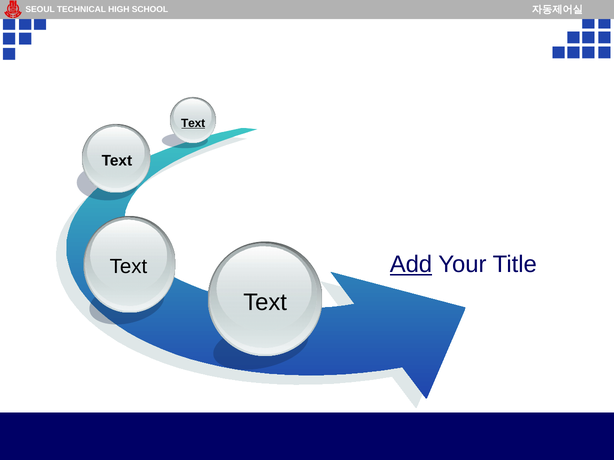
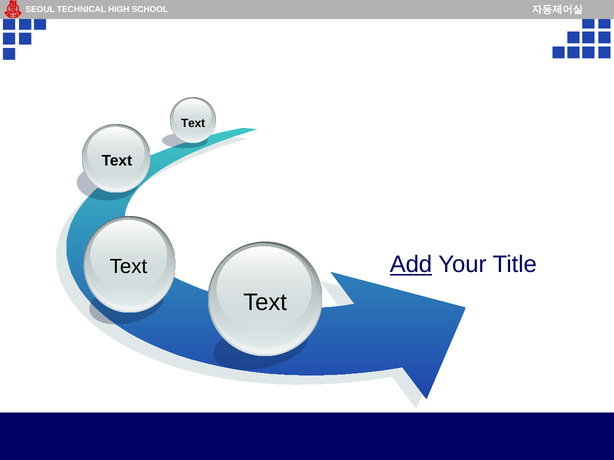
Text underline: present -> none (193, 123)
